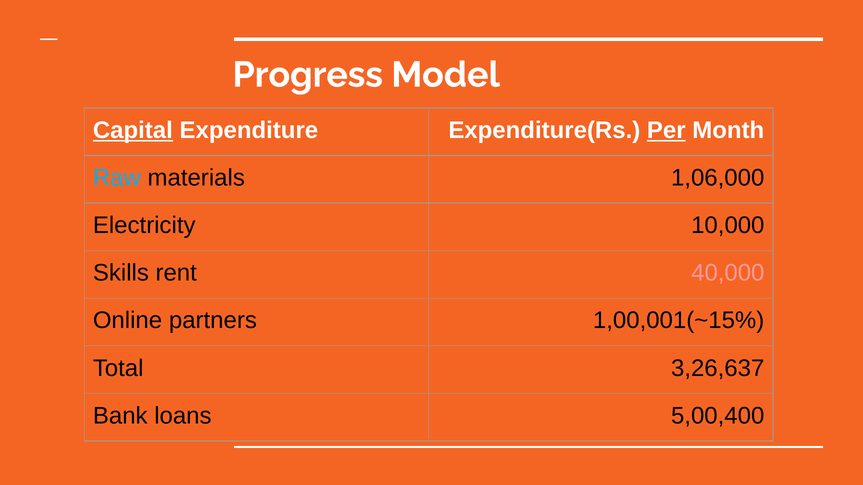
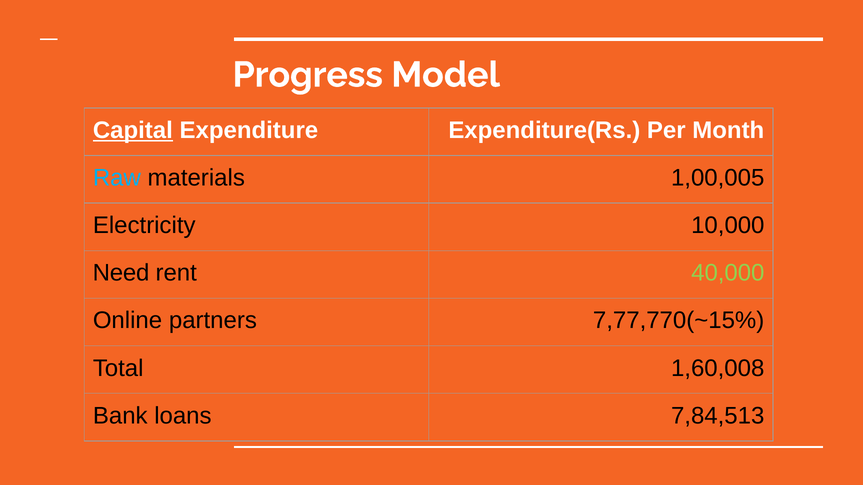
Per underline: present -> none (666, 130)
1,06,000: 1,06,000 -> 1,00,005 (718, 178)
Skills: Skills -> Need (121, 273)
40,000 colour: pink -> light green (728, 273)
1,00,001(~15%: 1,00,001(~15% -> 7,77,770(~15% (679, 321)
3,26,637: 3,26,637 -> 1,60,008 (718, 368)
5,00,400: 5,00,400 -> 7,84,513 (718, 416)
